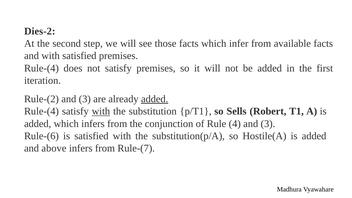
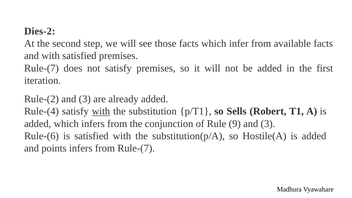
Rule-(4: Rule-(4 -> Rule-(7 (41, 68)
added underline: present -> none (155, 99)
4: 4 -> 9 (235, 124)
above: above -> points (54, 148)
